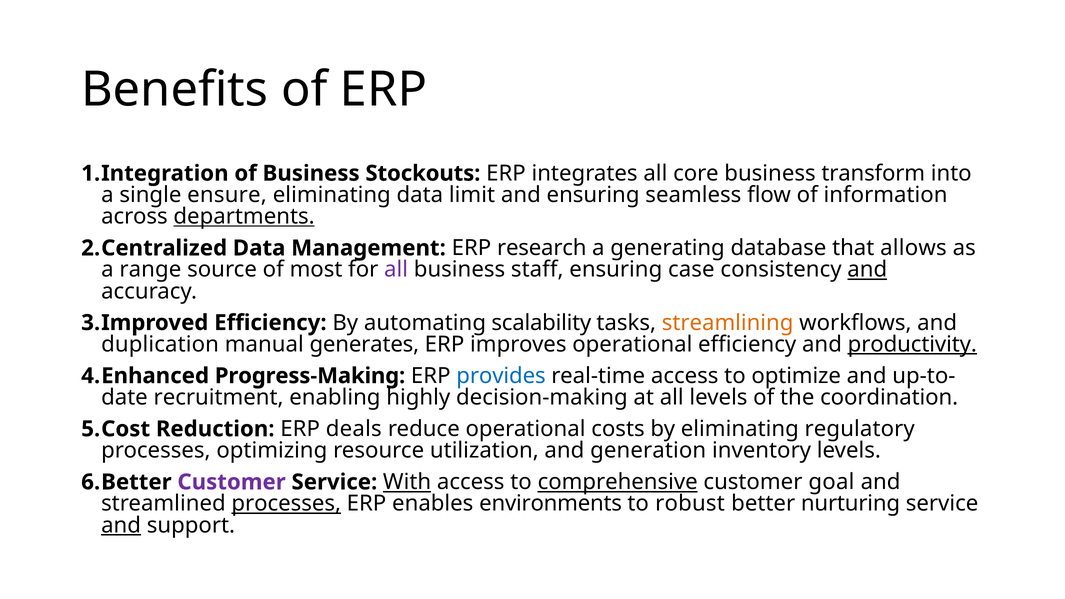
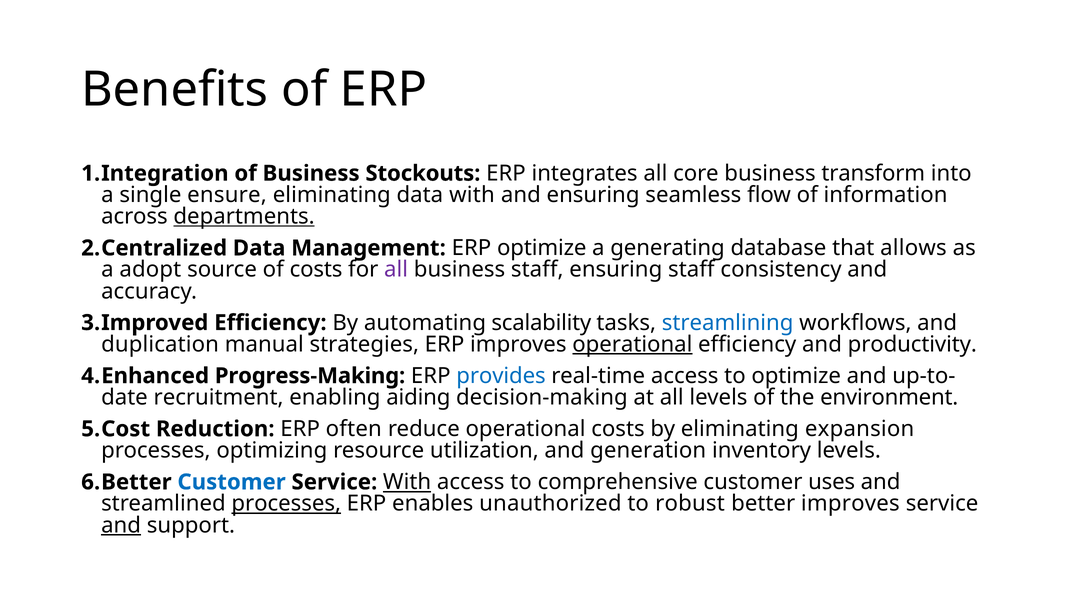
data limit: limit -> with (472, 195)
ERP research: research -> optimize (542, 248)
range: range -> adopt (150, 270)
of most: most -> costs (316, 270)
ensuring case: case -> staff (691, 270)
and underline: present -> none (867, 270)
streamlining colour: orange -> blue (728, 323)
generates: generates -> strategies (364, 344)
operational underline: none -> present (632, 344)
productivity underline: present -> none (912, 344)
highly: highly -> aiding (418, 397)
coordination: coordination -> environment (889, 397)
deals: deals -> often (354, 429)
regulatory: regulatory -> expansion (860, 429)
Customer colour: purple -> blue (232, 482)
comprehensive underline: present -> none (618, 482)
goal: goal -> uses (832, 482)
environments: environments -> unauthorized (550, 504)
better nurturing: nurturing -> improves (850, 504)
